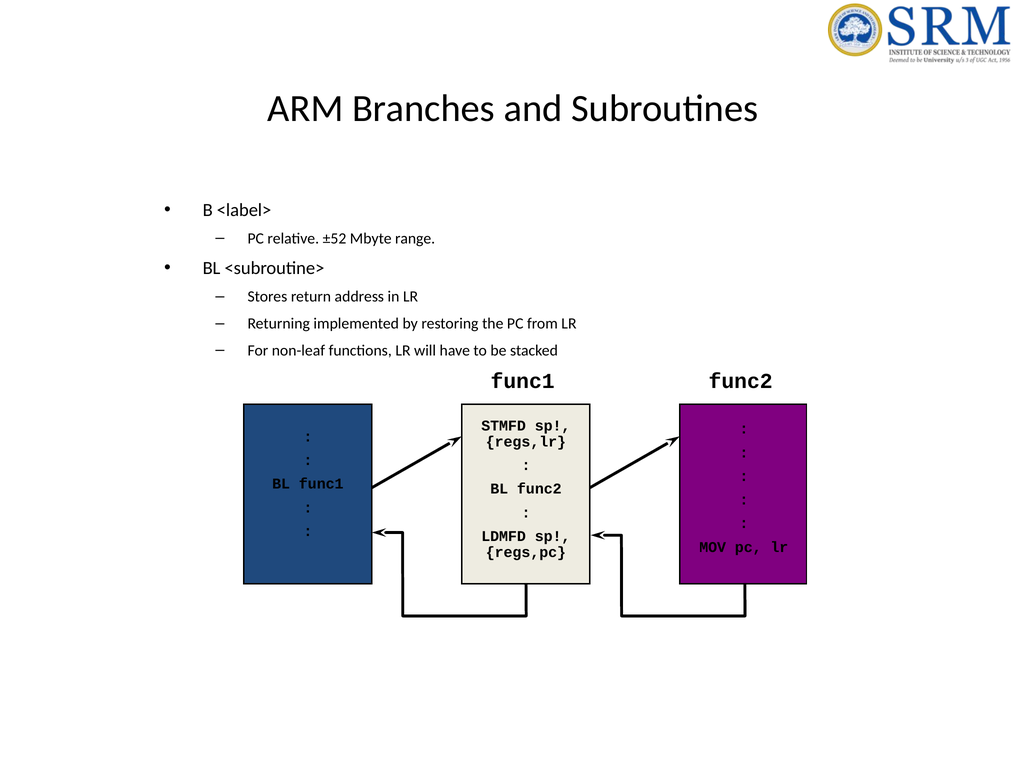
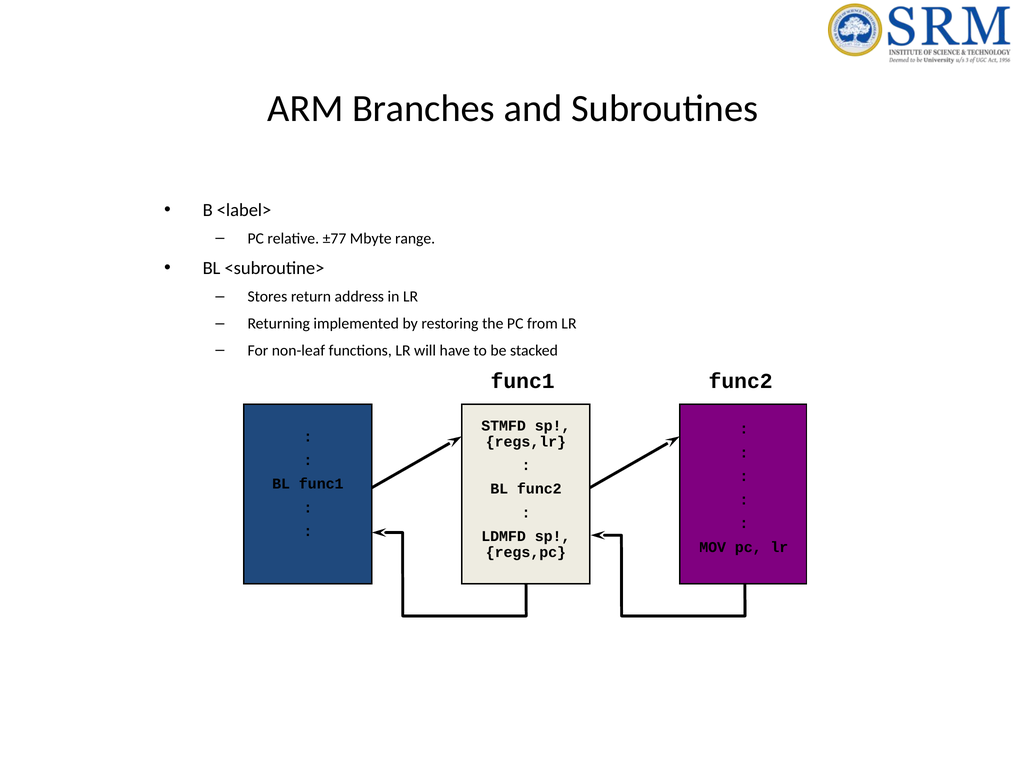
±52: ±52 -> ±77 (335, 238)
